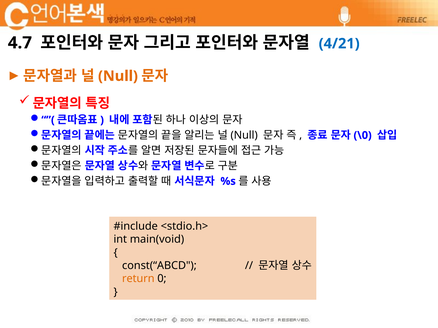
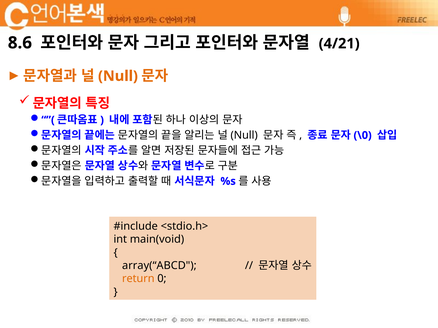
4.7: 4.7 -> 8.6 (20, 43)
4/21 colour: blue -> black (339, 44)
const(“ABCD: const(“ABCD -> array(“ABCD (159, 266)
